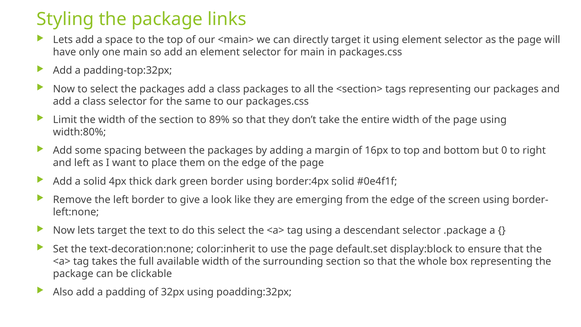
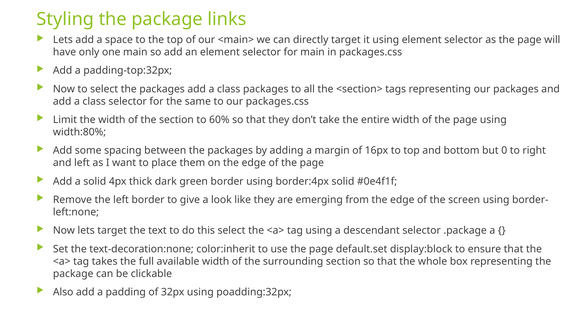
89%: 89% -> 60% (219, 120)
